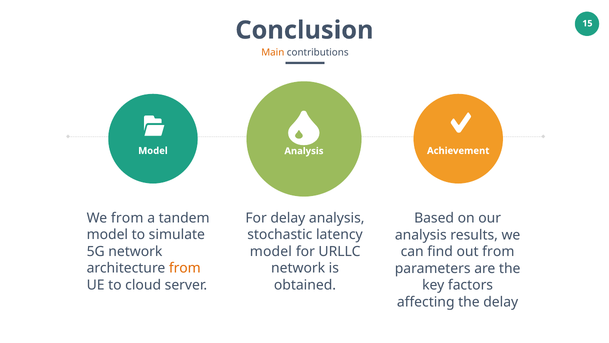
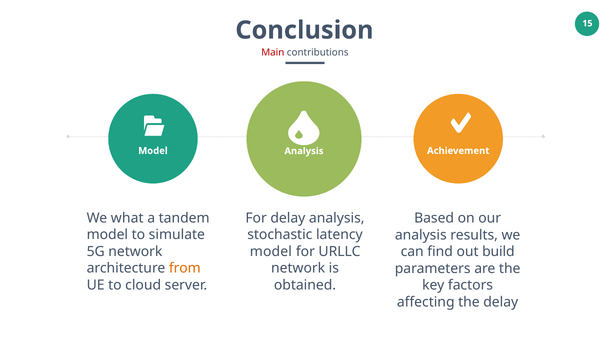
Main colour: orange -> red (273, 52)
We from: from -> what (127, 218)
out from: from -> build (498, 251)
